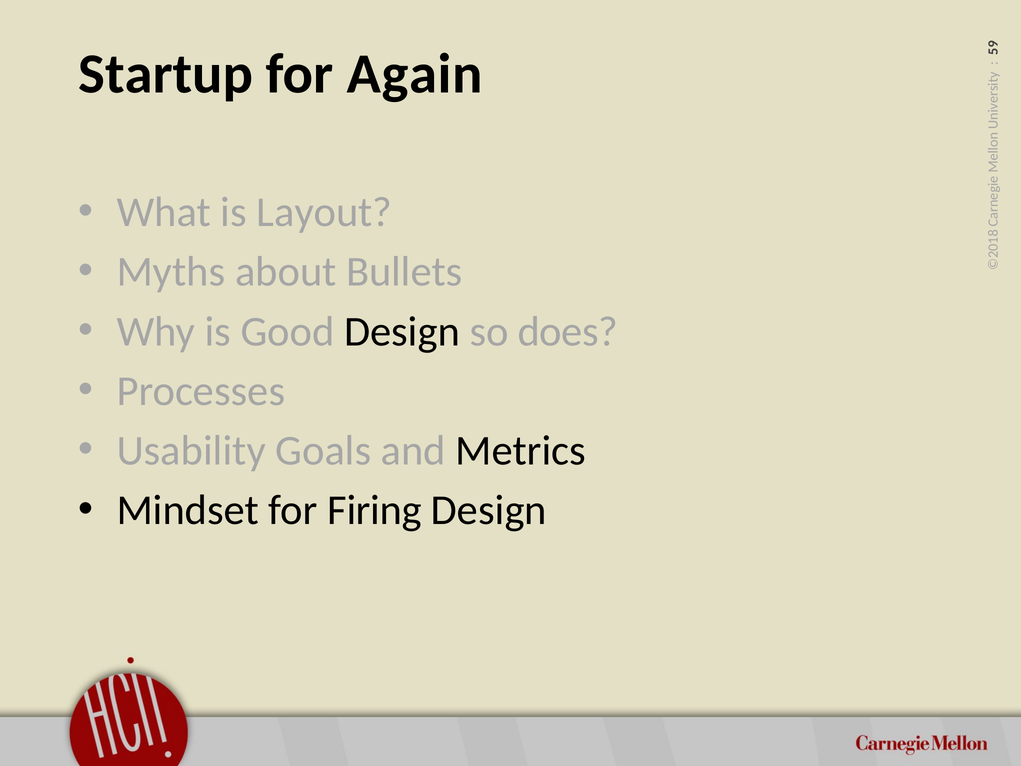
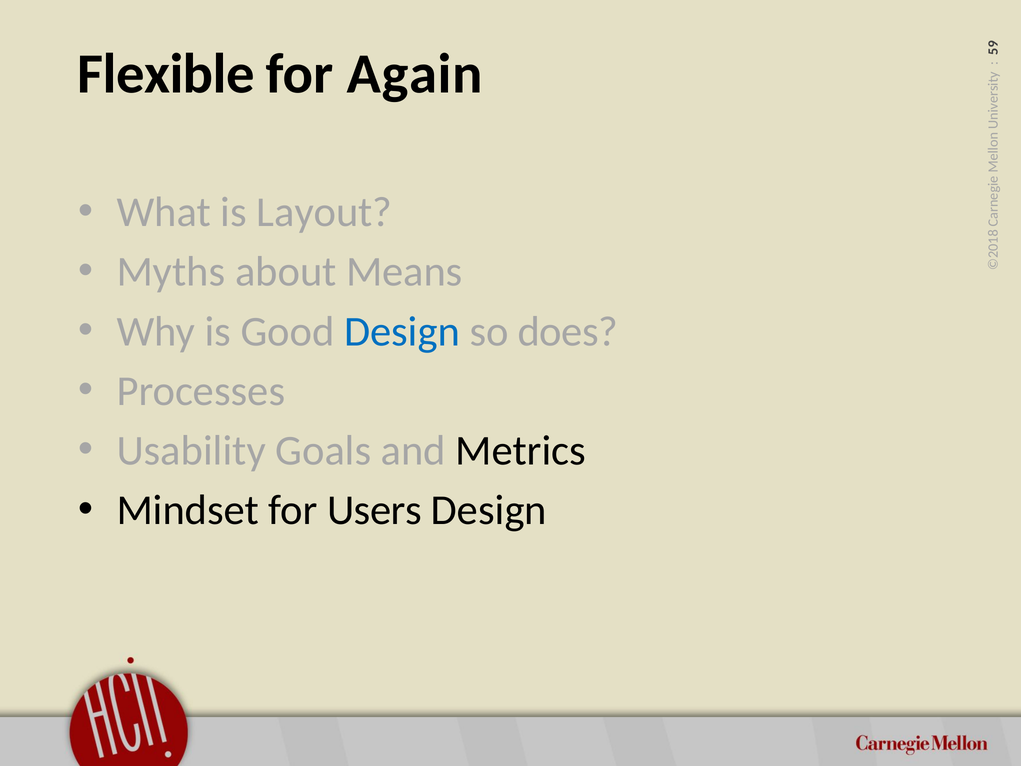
Startup: Startup -> Flexible (166, 74)
Bullets: Bullets -> Means (404, 272)
Design colour: black -> blue (402, 331)
Firing: Firing -> Users (375, 510)
